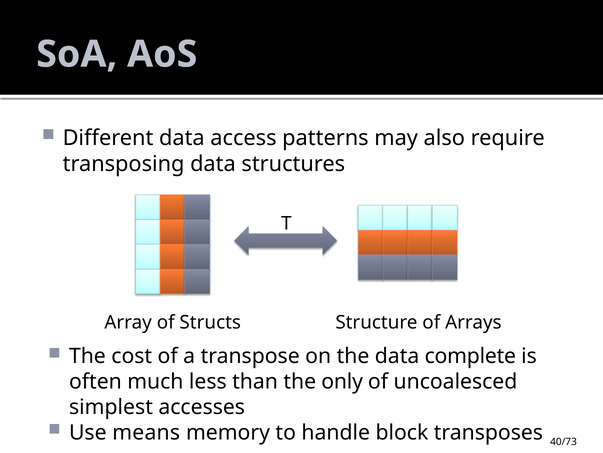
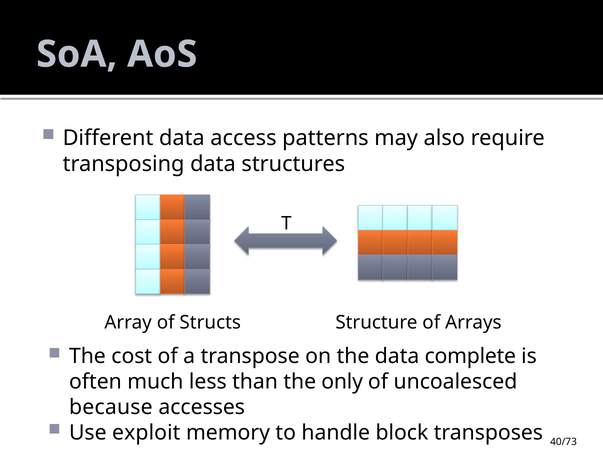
simplest: simplest -> because (111, 407)
means: means -> exploit (146, 432)
